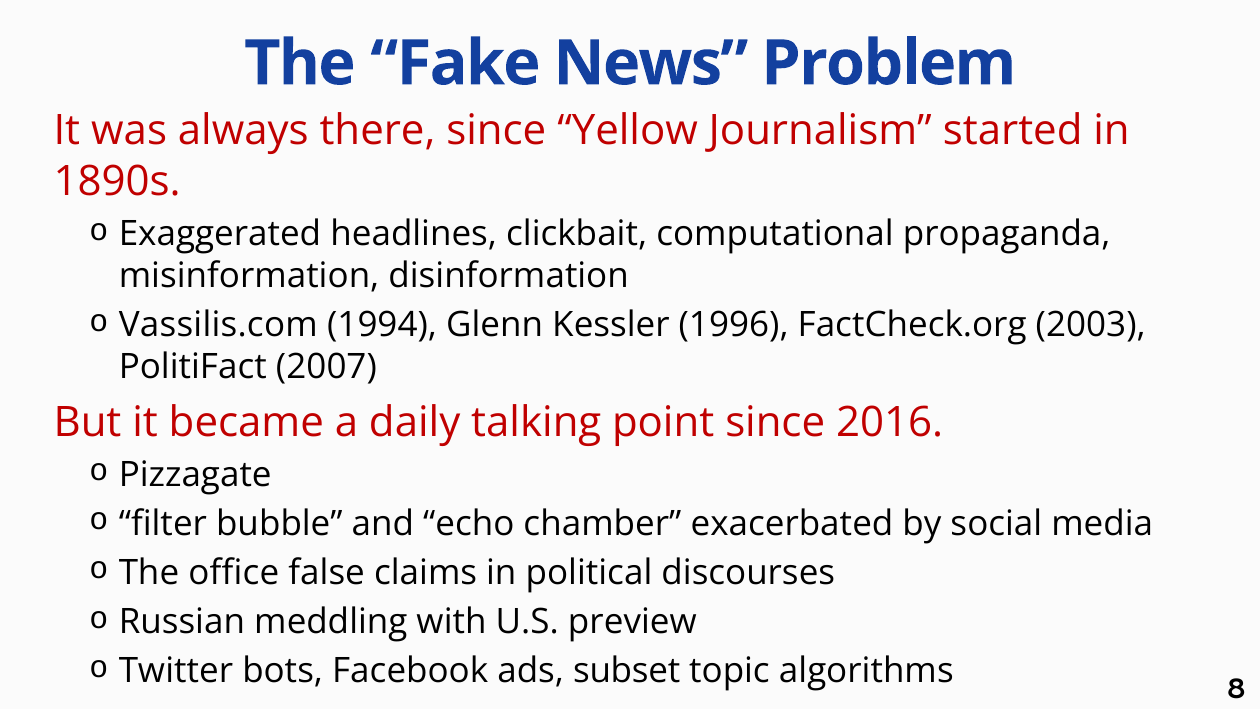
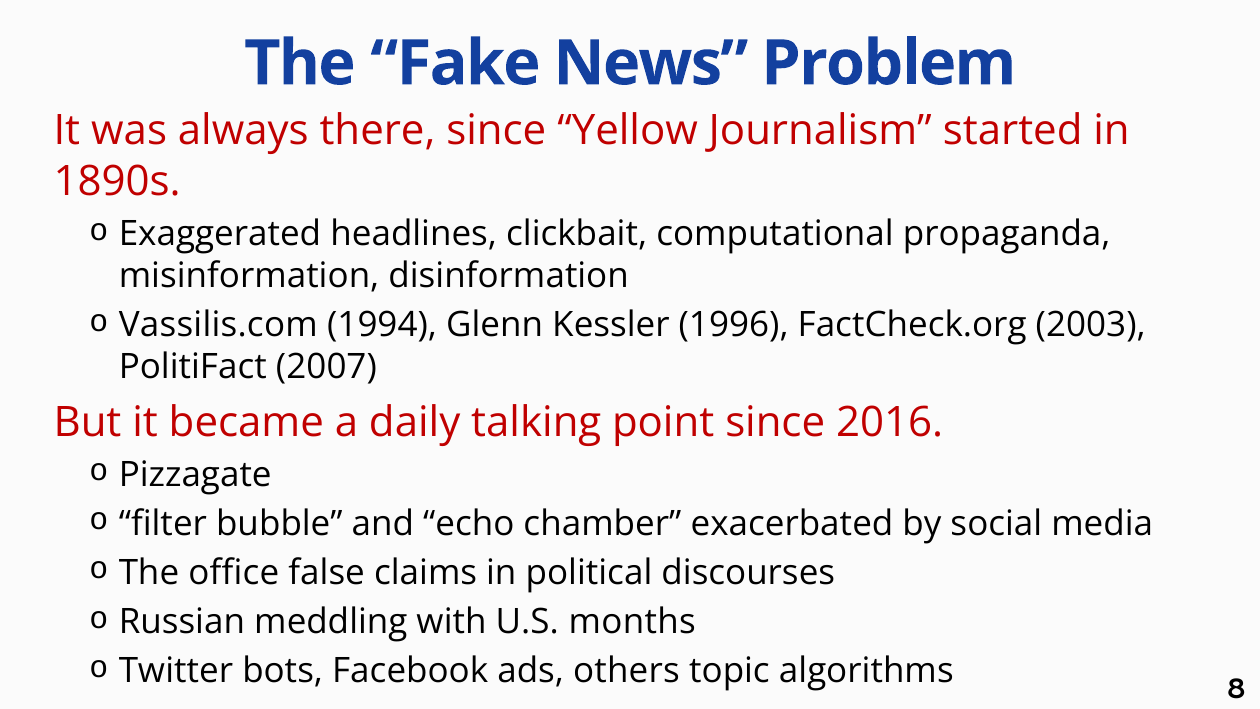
preview: preview -> months (632, 622)
subset: subset -> others (626, 671)
